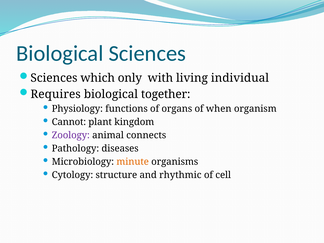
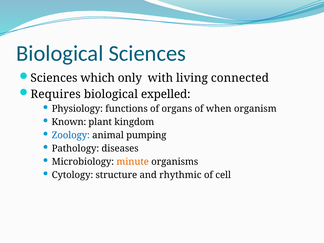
individual: individual -> connected (240, 78)
together: together -> expelled (166, 94)
Cannot: Cannot -> Known (69, 122)
Zoology colour: purple -> blue (71, 135)
connects: connects -> pumping (146, 135)
